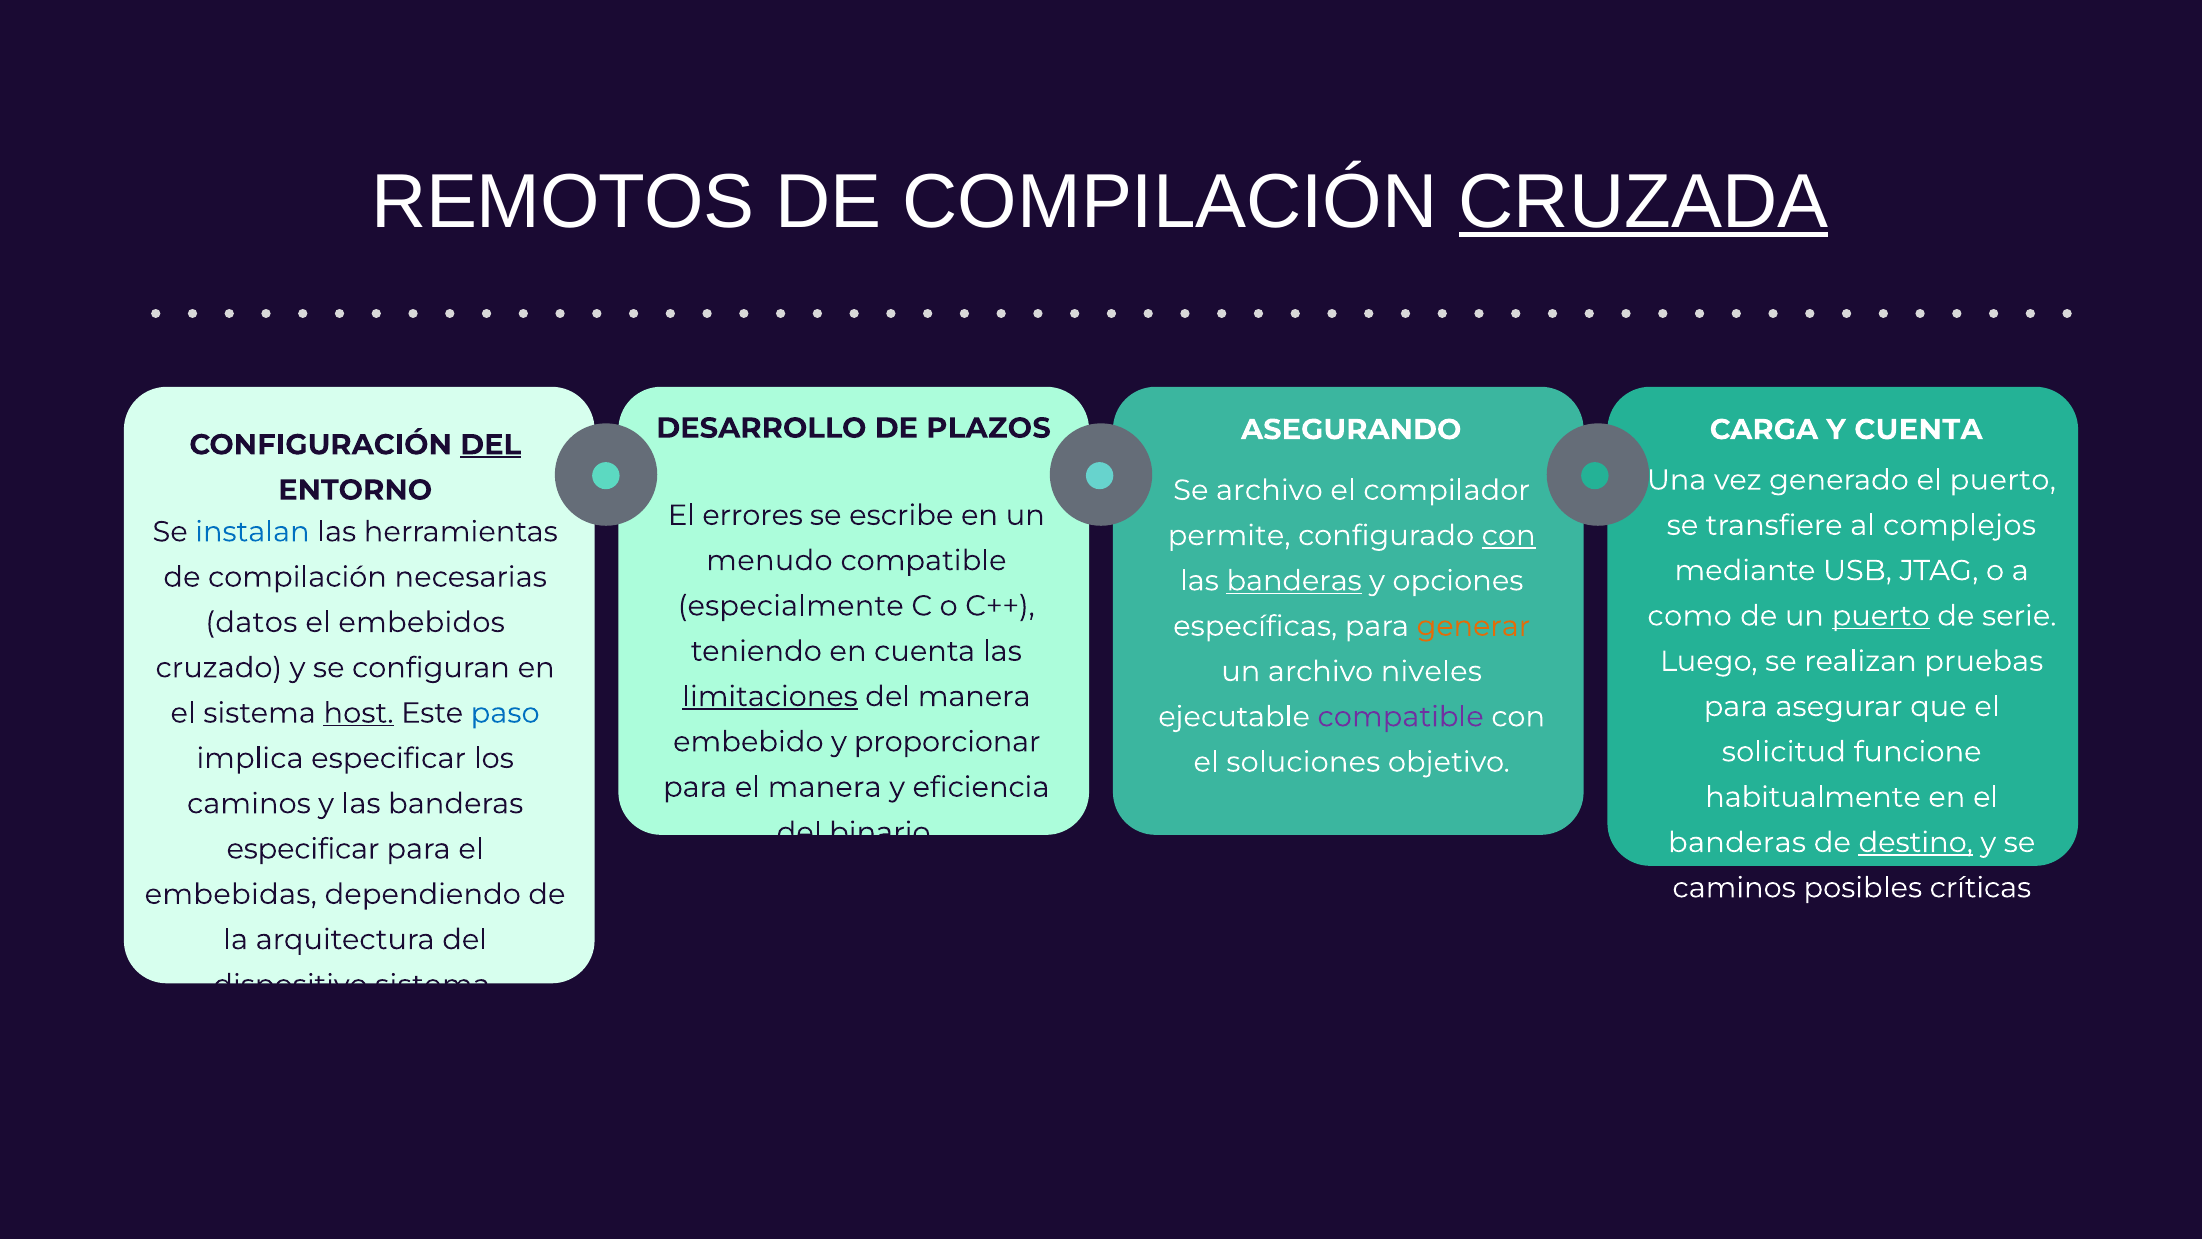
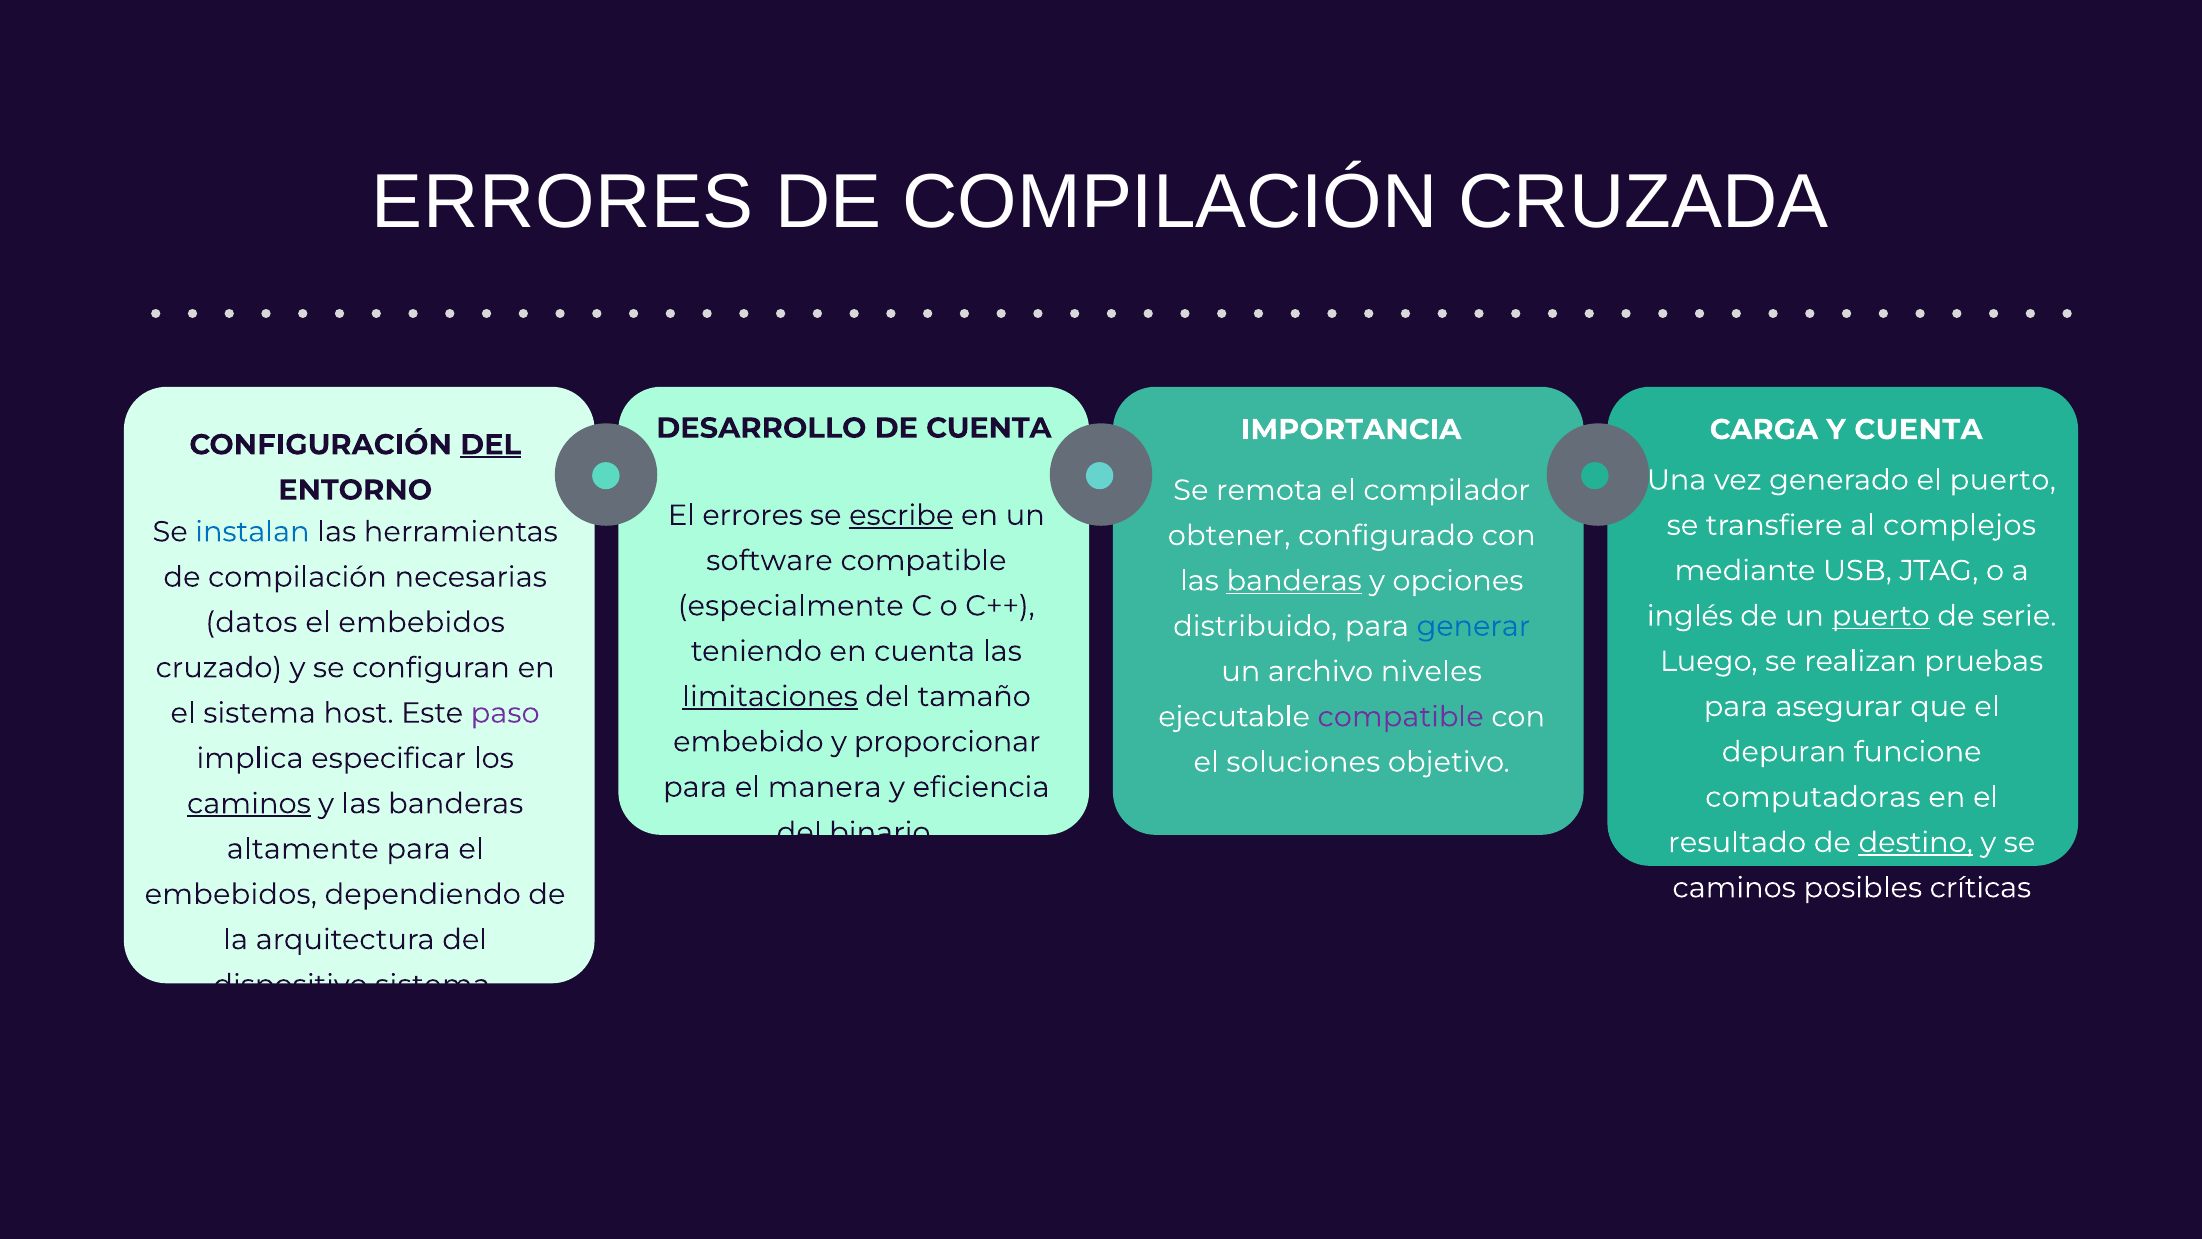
REMOTOS: REMOTOS -> ERRORES (563, 202)
CRUZADA underline: present -> none (1644, 202)
DE PLAZOS: PLAZOS -> CUENTA (989, 428)
ASEGURANDO: ASEGURANDO -> IMPORTANCIA (1351, 429)
Se archivo: archivo -> remota (1269, 490)
escribe underline: none -> present (901, 515)
permite: permite -> obtener (1229, 535)
con underline: present -> none (1509, 535)
menudo: menudo -> software (769, 560)
como: como -> inglés (1690, 616)
específicas: específicas -> distribuido (1255, 626)
generar colour: orange -> blue (1473, 626)
del manera: manera -> tamaño (974, 696)
host underline: present -> none (358, 713)
paso colour: blue -> purple (505, 713)
solicitud: solicitud -> depuran (1784, 752)
habitualmente: habitualmente -> computadoras (1813, 797)
caminos underline: none -> present (249, 803)
banderas: banderas -> resultado (1737, 842)
especificar: especificar -> altamente (303, 849)
embebidas: embebidas -> embebidos (231, 894)
